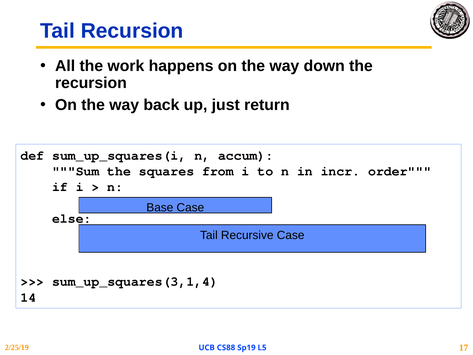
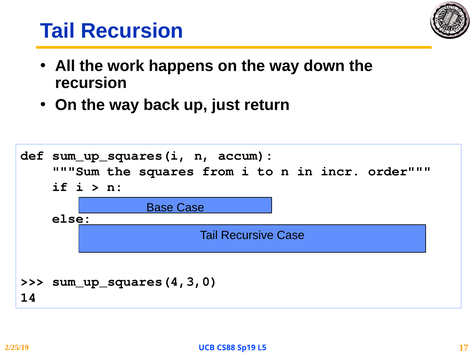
sum_up_squares(3,1,4: sum_up_squares(3,1,4 -> sum_up_squares(4,3,0 (135, 281)
